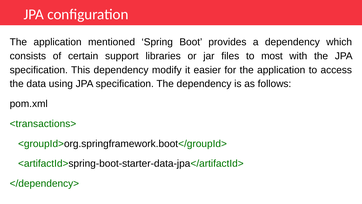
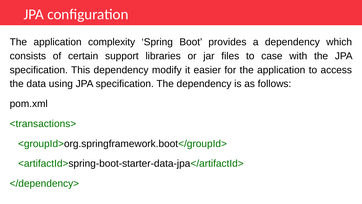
mentioned: mentioned -> complexity (112, 42)
most: most -> case (272, 56)
